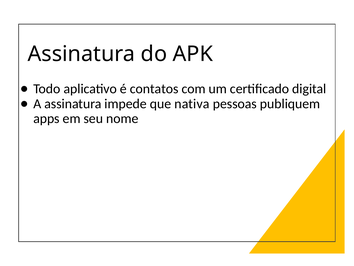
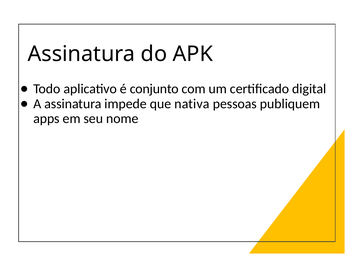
contatos: contatos -> conjunto (154, 89)
